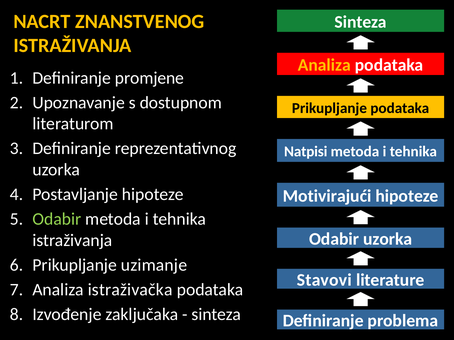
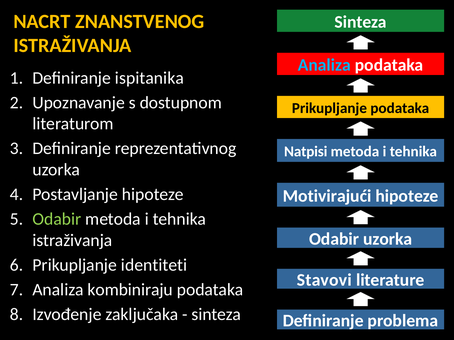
Analiza colour: yellow -> light blue (324, 65)
promjene: promjene -> ispitanika (149, 78)
uzimanje: uzimanje -> identiteti (154, 265)
istraživačka: istraživačka -> kombiniraju (130, 290)
